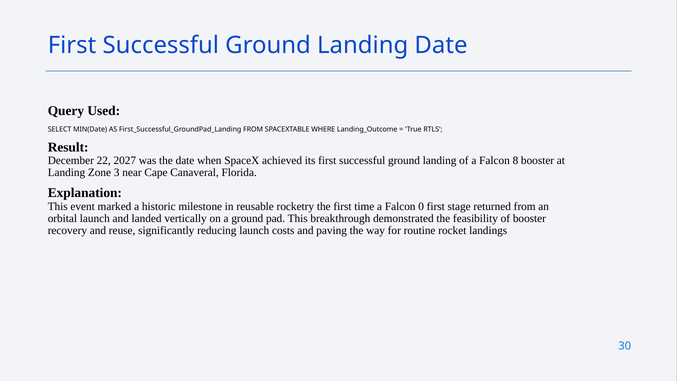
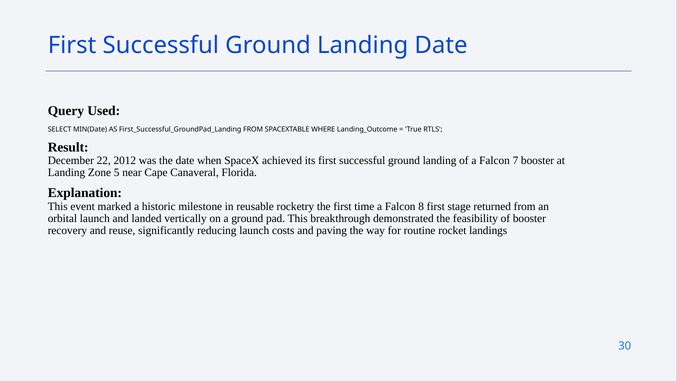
2027: 2027 -> 2012 (125, 160)
8: 8 -> 7 (515, 160)
3: 3 -> 5 (117, 173)
0: 0 -> 8 (421, 206)
